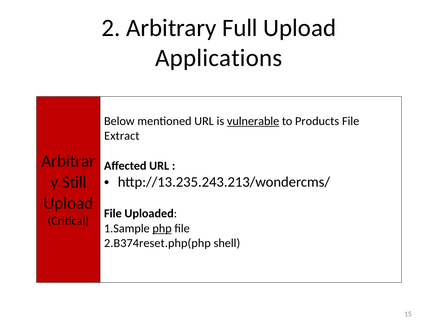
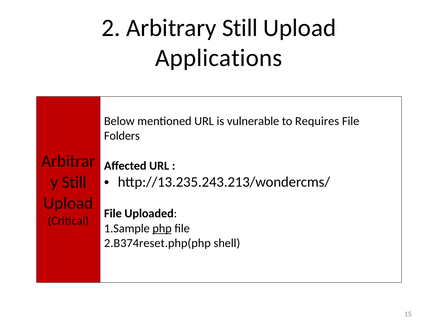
Arbitrary Full: Full -> Still (240, 28)
vulnerable underline: present -> none (253, 121)
Products: Products -> Requires (317, 121)
Extract: Extract -> Folders (122, 136)
